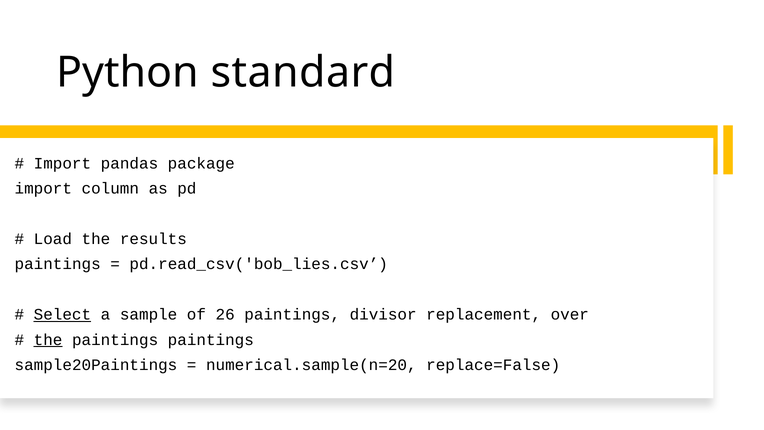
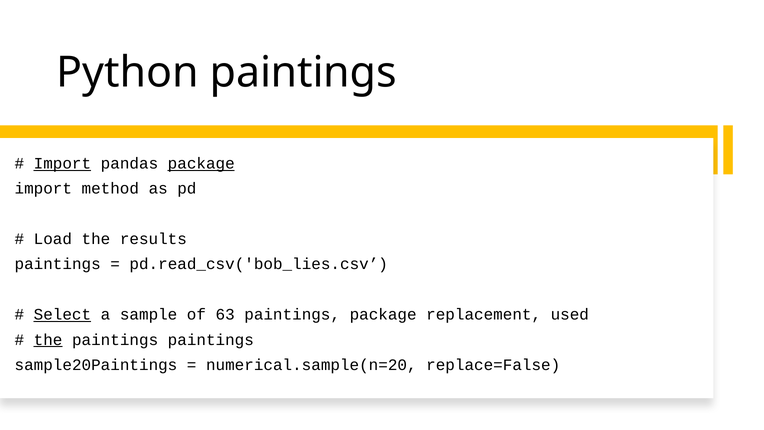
Python standard: standard -> paintings (303, 72)
Import underline: none -> present (62, 163)
package underline: none -> present (201, 163)
column: column -> method (110, 189)
26: 26 -> 63 (225, 314)
paintings divisor: divisor -> package (383, 314)
over: over -> used (570, 314)
